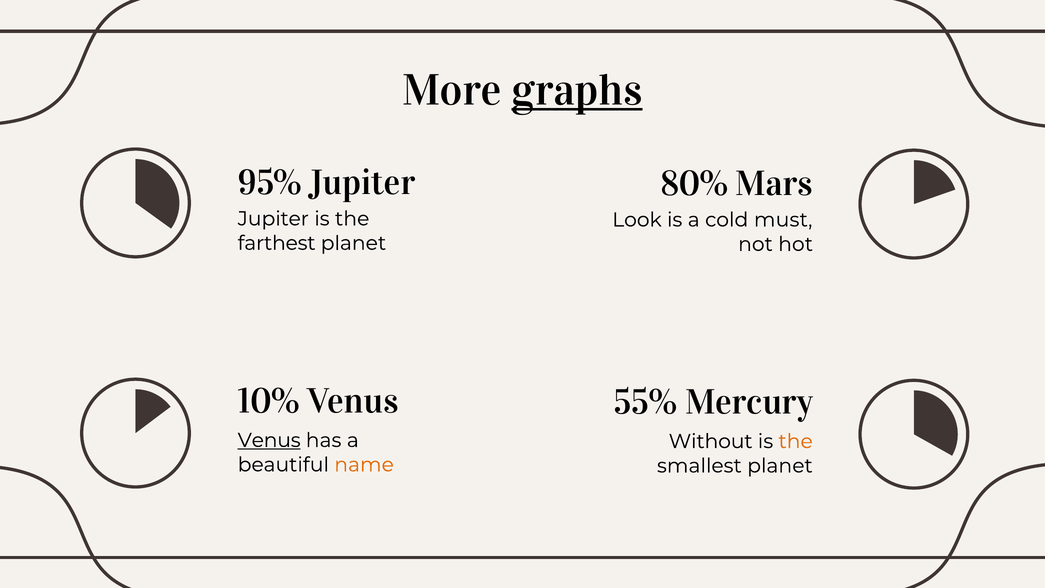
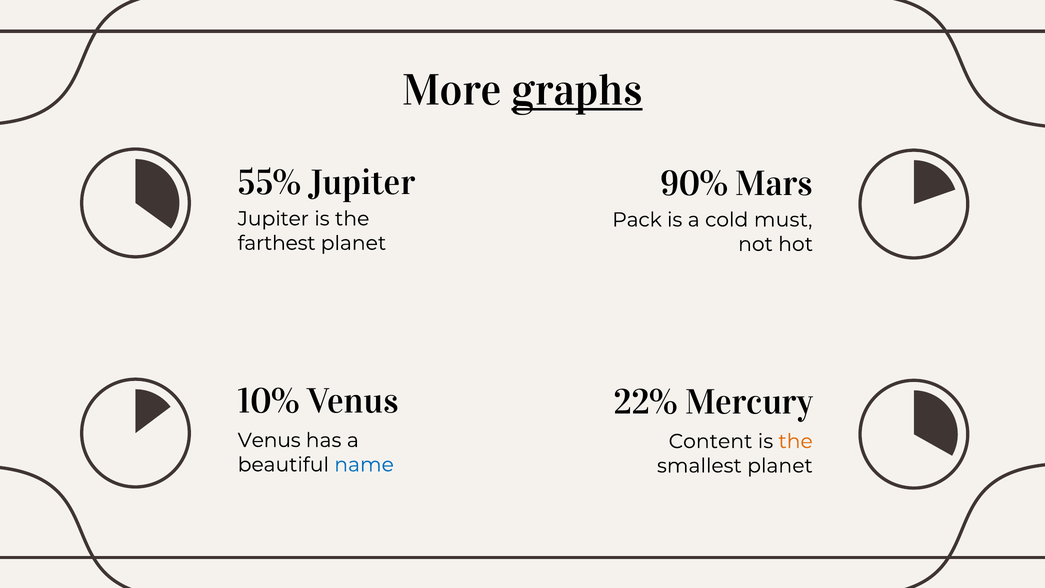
95%: 95% -> 55% (269, 183)
80%: 80% -> 90% (694, 184)
Look: Look -> Pack (637, 220)
55%: 55% -> 22% (645, 402)
Venus underline: present -> none (269, 440)
Without: Without -> Content (711, 441)
name colour: orange -> blue (364, 465)
